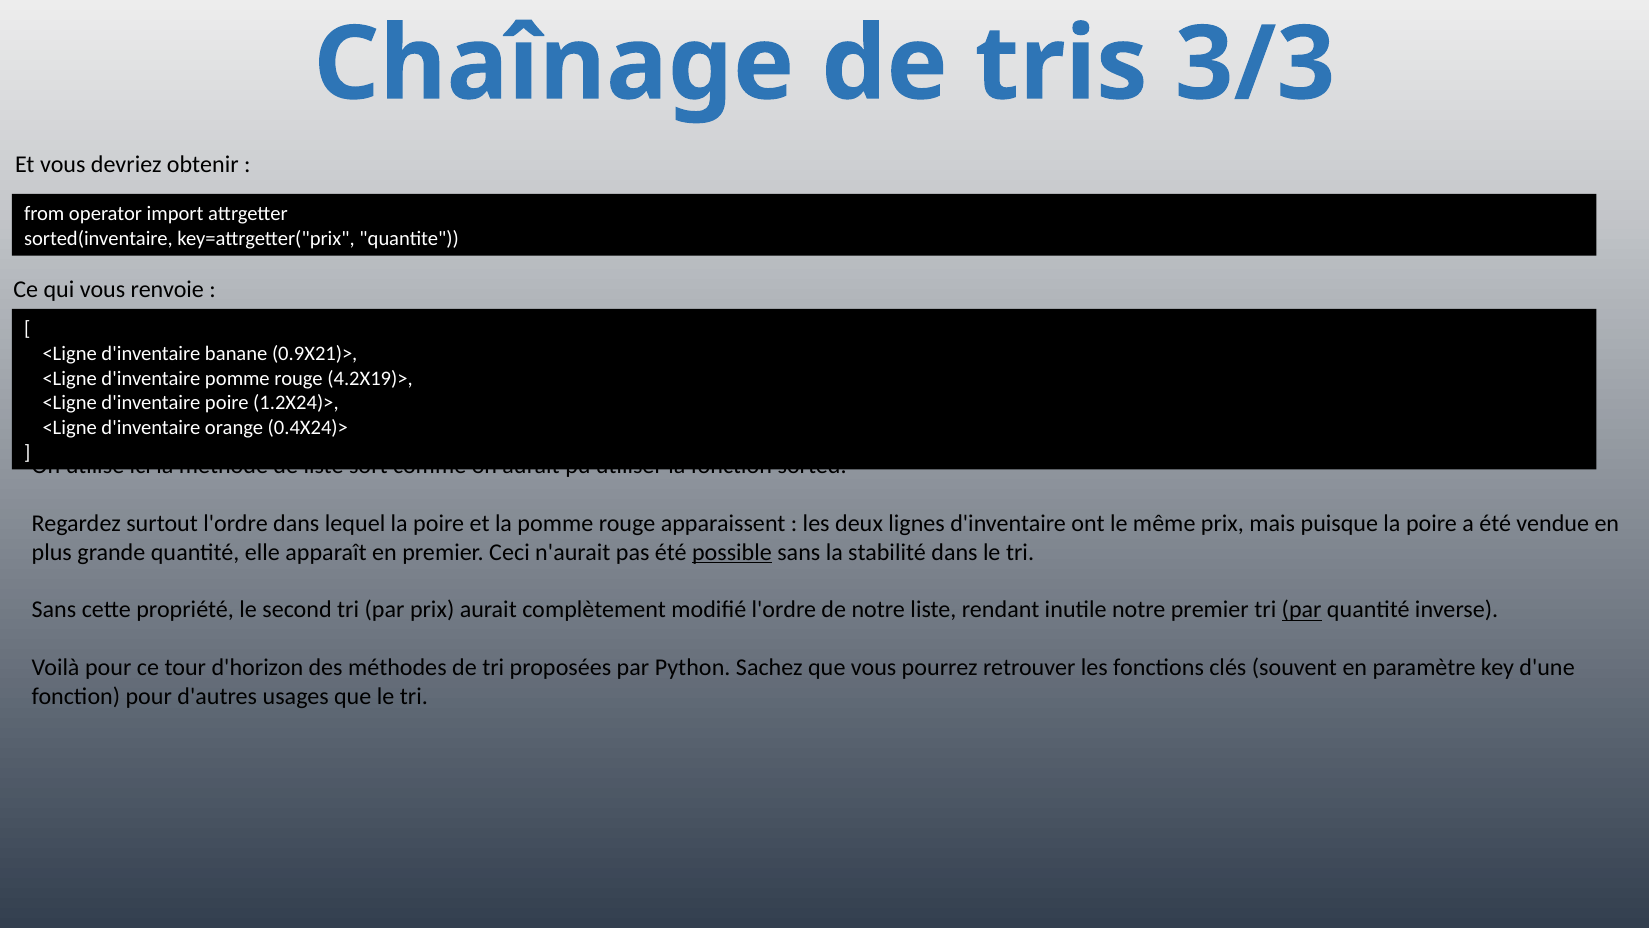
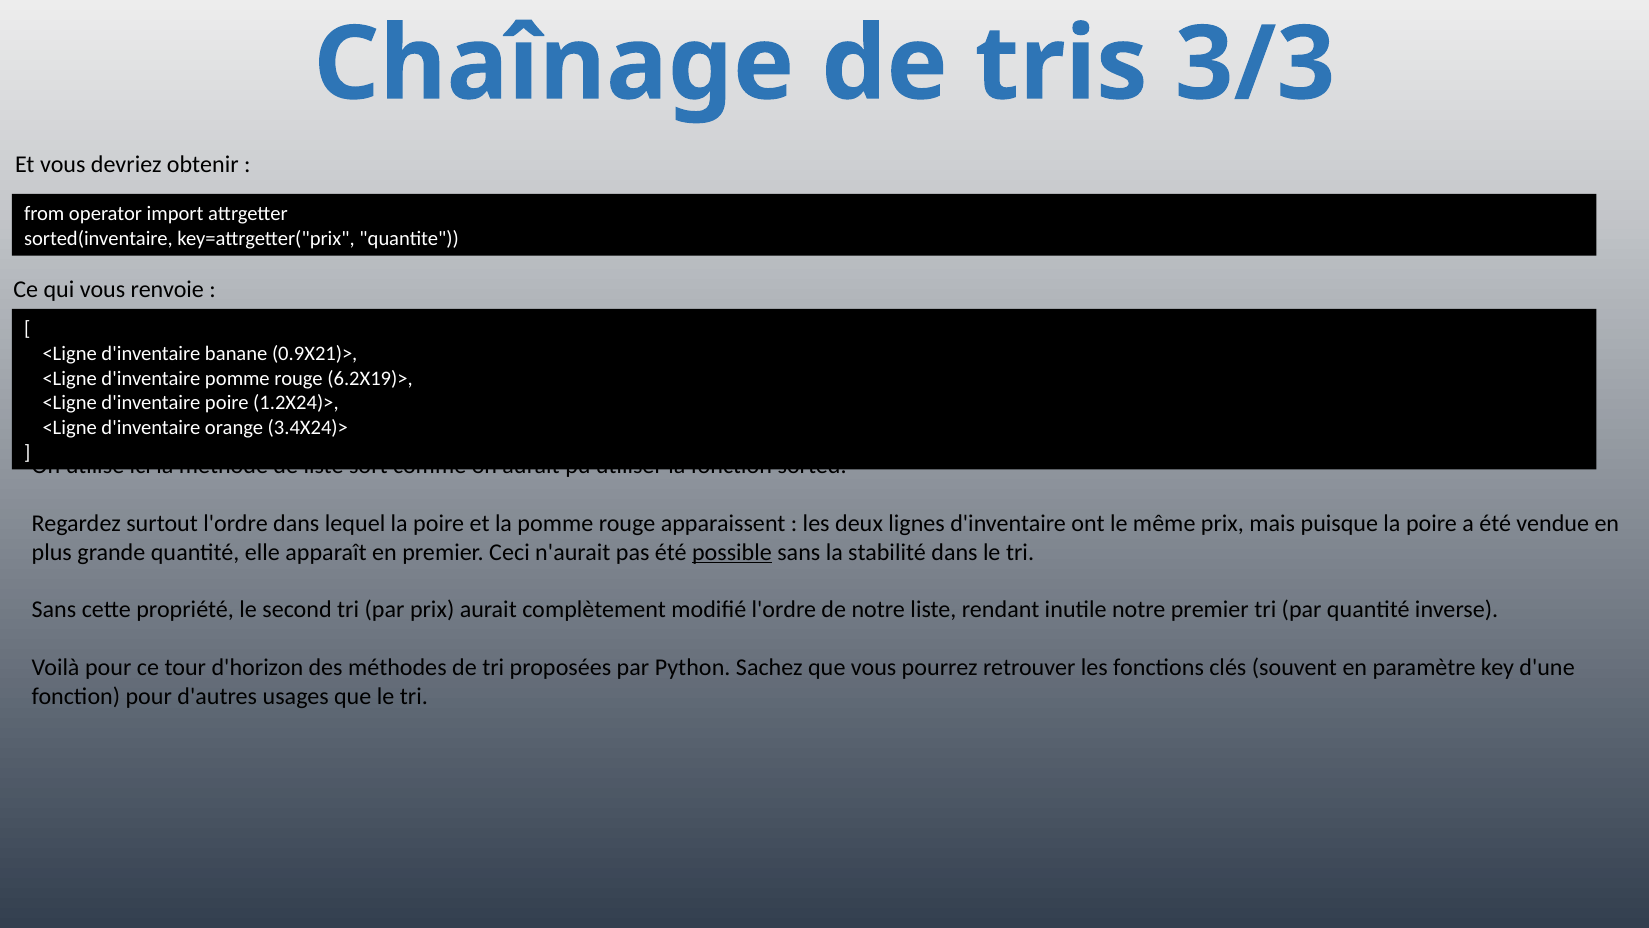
4.2X19)>: 4.2X19)> -> 6.2X19)> (370, 378)
0.4X24)>: 0.4X24)> -> 3.4X24)> (308, 428)
par underline: present -> none (1302, 610)
